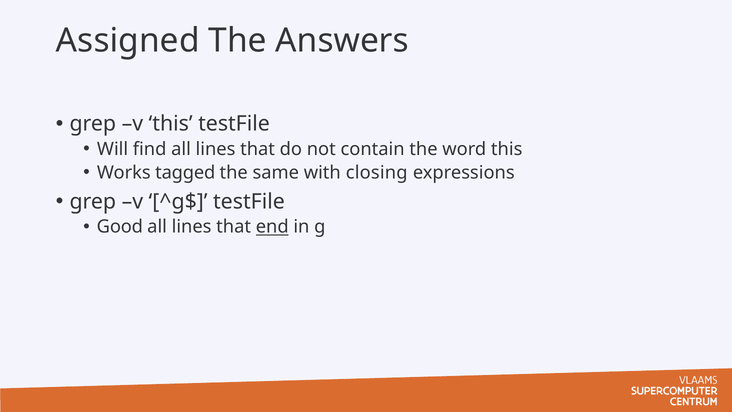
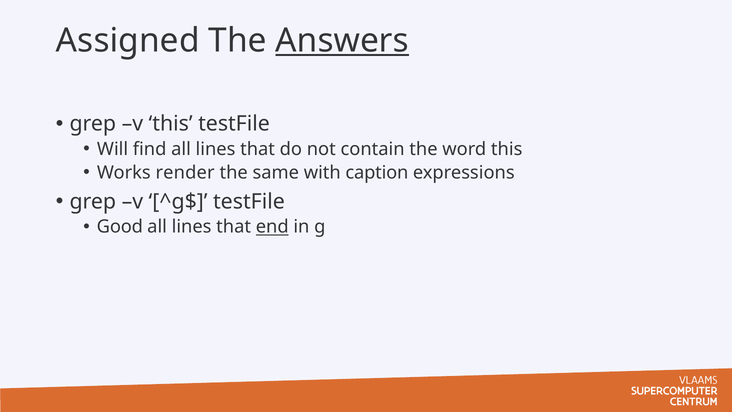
Answers underline: none -> present (342, 41)
tagged: tagged -> render (185, 173)
closing: closing -> caption (377, 173)
